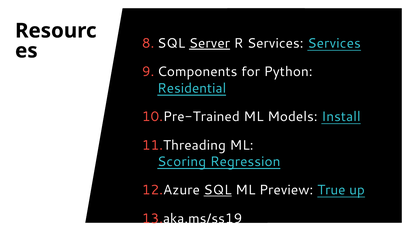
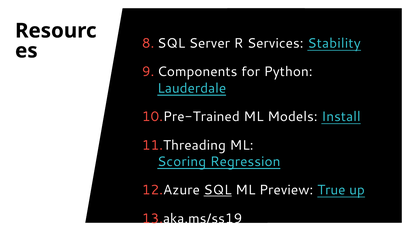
Server underline: present -> none (209, 43)
Services Services: Services -> Stability (334, 43)
Residential: Residential -> Lauderdale (192, 88)
